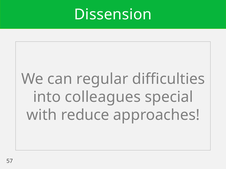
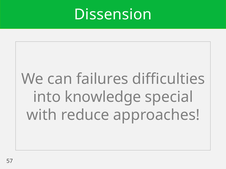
regular: regular -> failures (102, 79)
colleagues: colleagues -> knowledge (103, 97)
